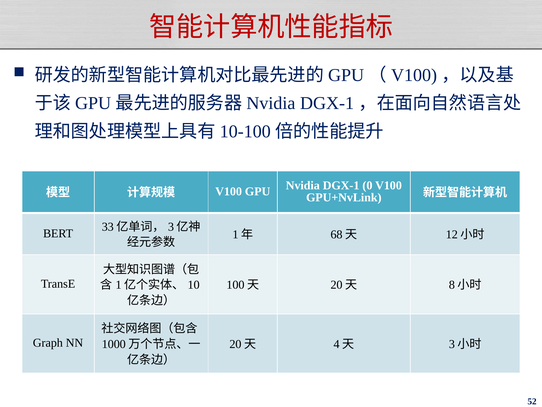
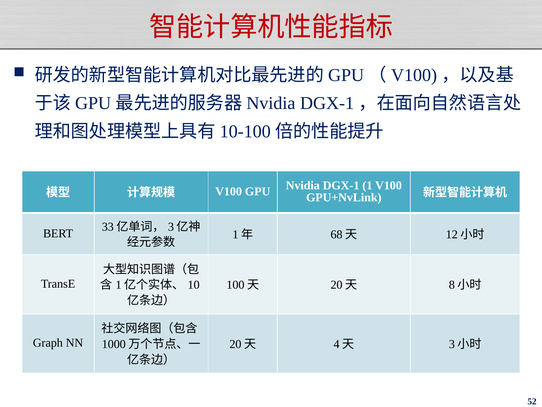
0: 0 -> 1 (367, 185)
